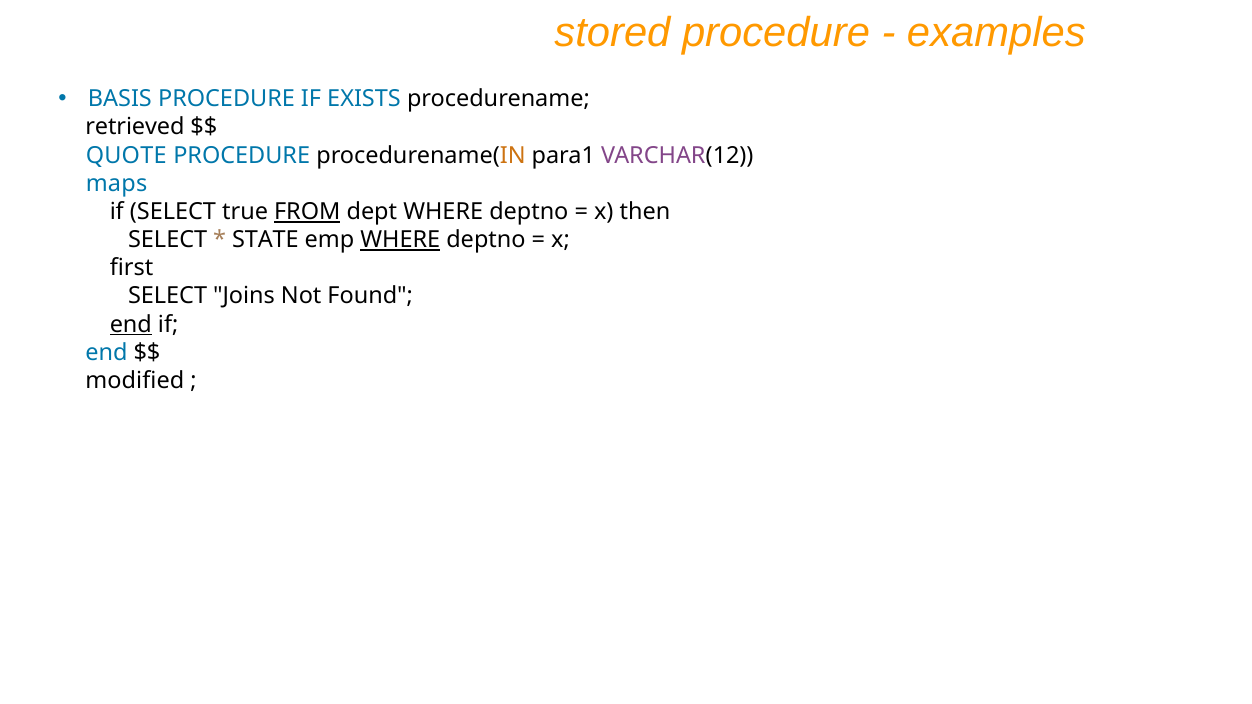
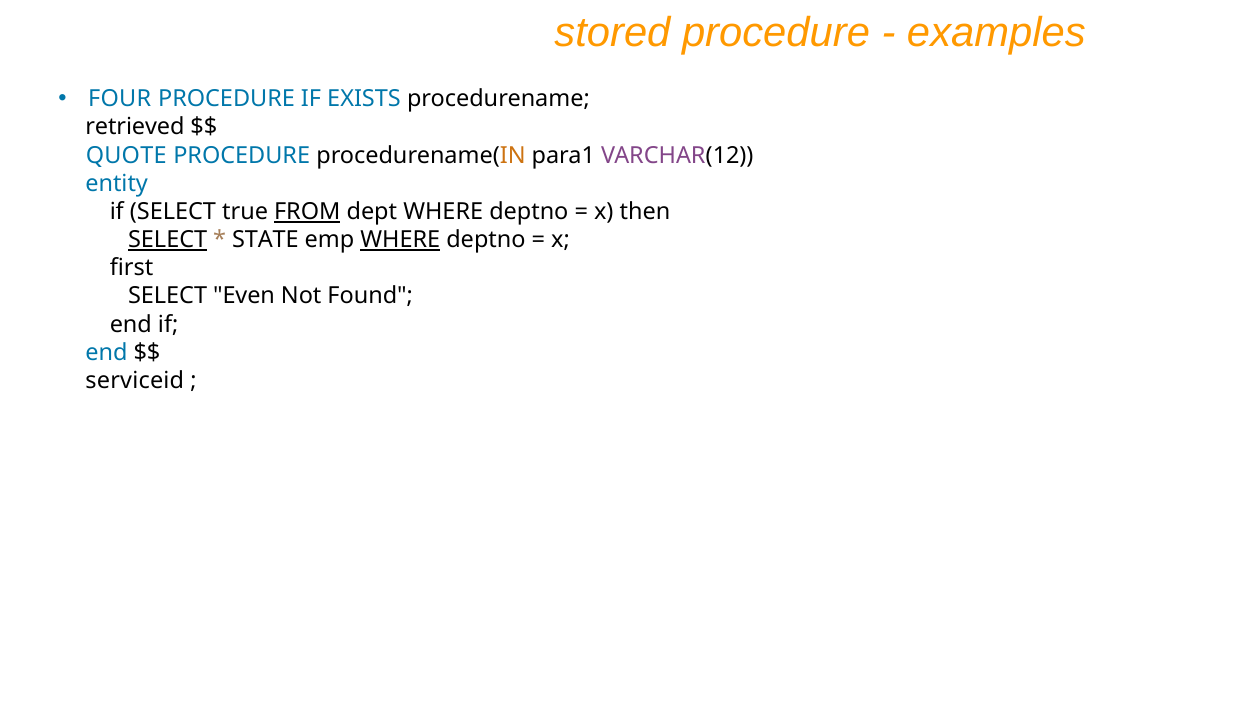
BASIS: BASIS -> FOUR (120, 99)
maps: maps -> entity (117, 184)
SELECT underline: none -> present (168, 240)
Joins: Joins -> Even (244, 296)
end underline: present -> none (131, 324)
modified: modified -> serviceid (135, 381)
